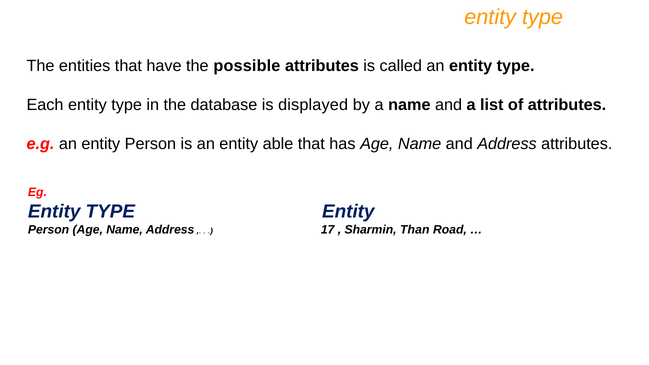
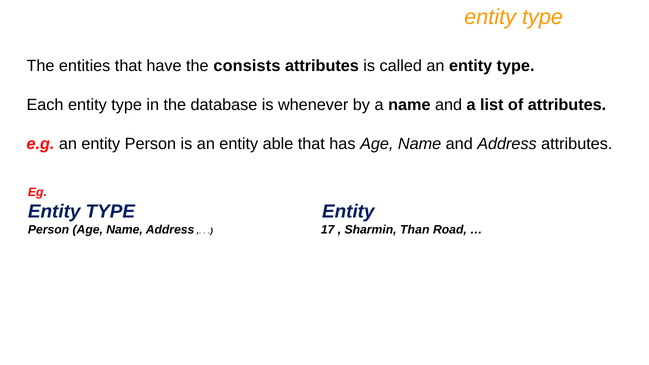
possible: possible -> consists (247, 66)
displayed: displayed -> whenever (313, 105)
